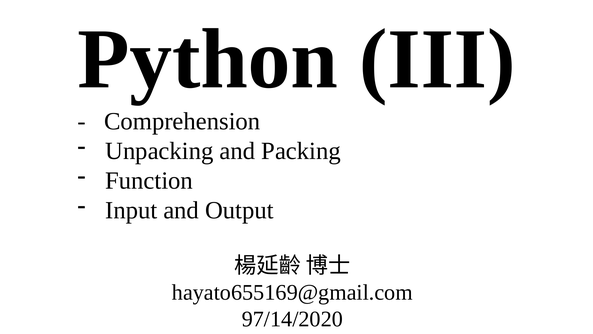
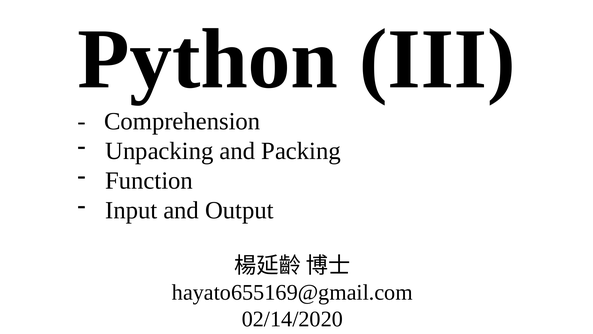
97/14/2020: 97/14/2020 -> 02/14/2020 (292, 319)
